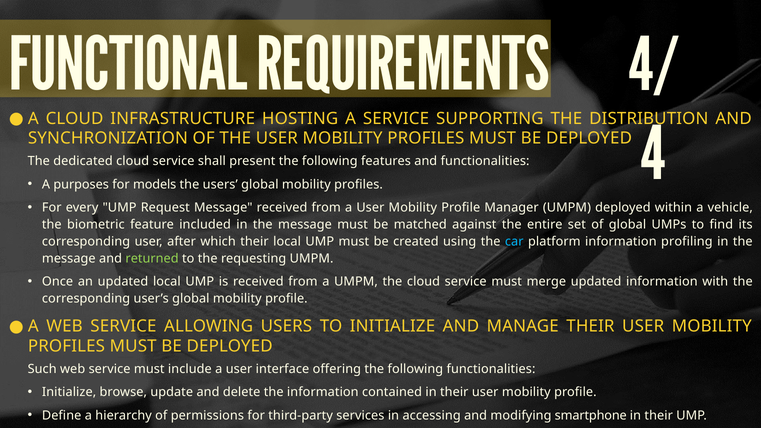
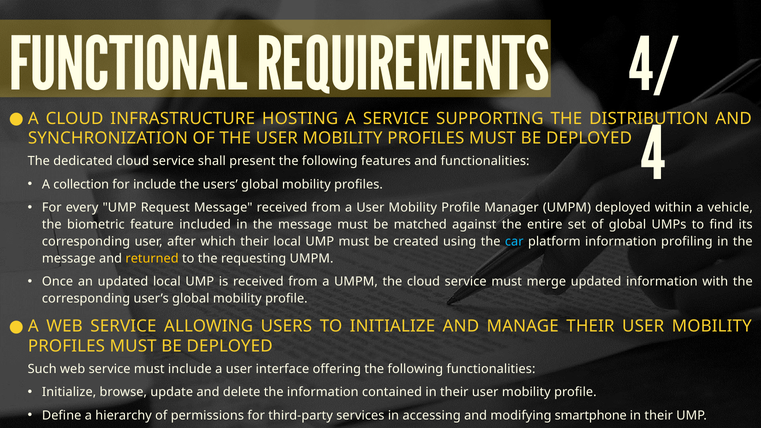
purposes: purposes -> collection (81, 184)
for models: models -> include (155, 184)
returned colour: light green -> yellow (152, 258)
